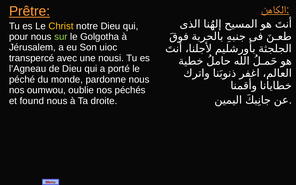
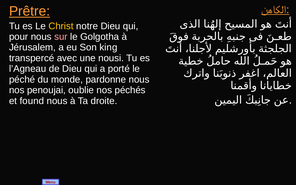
sur colour: light green -> pink (61, 37)
uioc: uioc -> king (108, 47)
oumwou: oumwou -> penoujai (46, 90)
